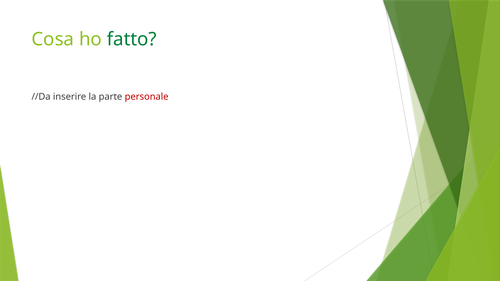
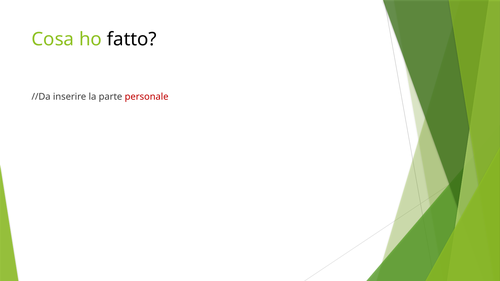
fatto colour: green -> black (132, 39)
